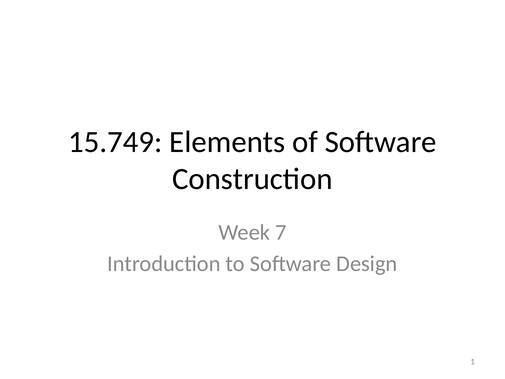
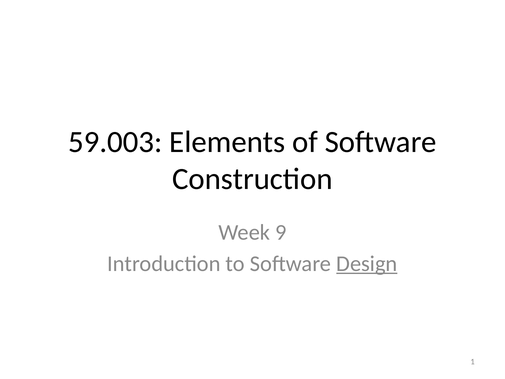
15.749: 15.749 -> 59.003 (115, 142)
7: 7 -> 9 (281, 232)
Design underline: none -> present (367, 264)
